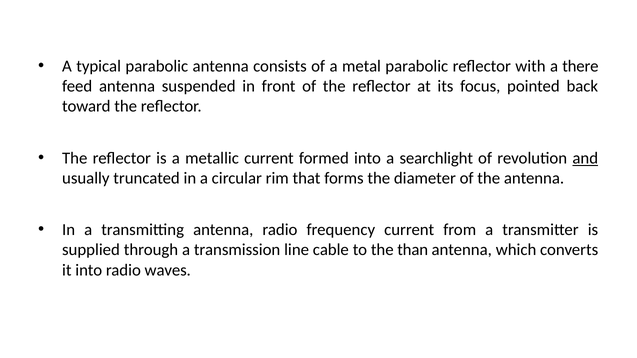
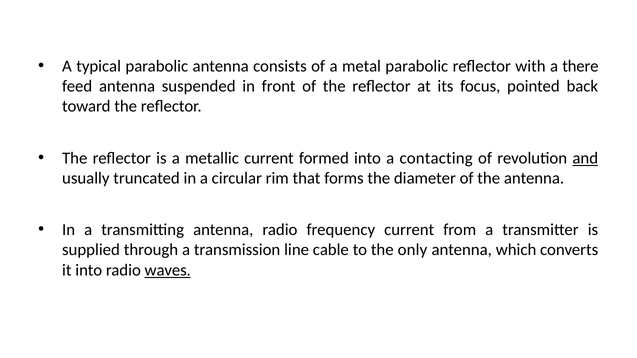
searchlight: searchlight -> contacting (436, 158)
than: than -> only (413, 250)
waves underline: none -> present (168, 270)
